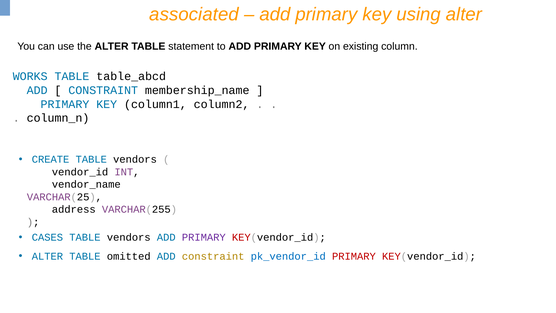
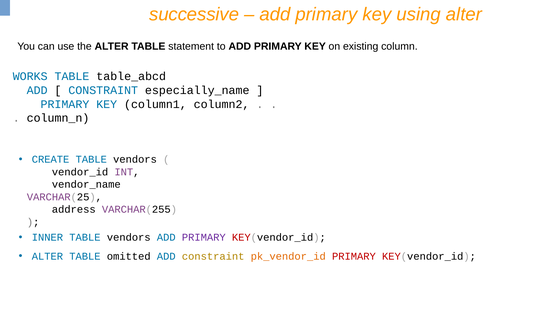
associated: associated -> successive (194, 14)
membership_name: membership_name -> especially_name (197, 90)
CASES: CASES -> INNER (47, 237)
pk_vendor_id colour: blue -> orange (288, 256)
